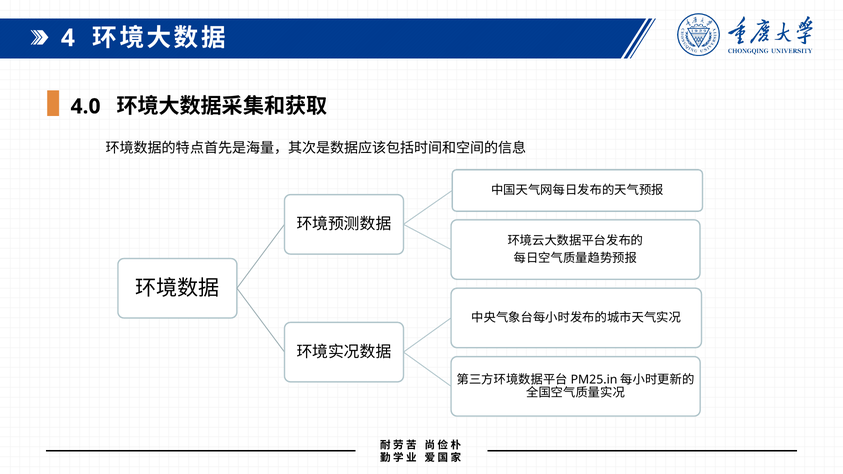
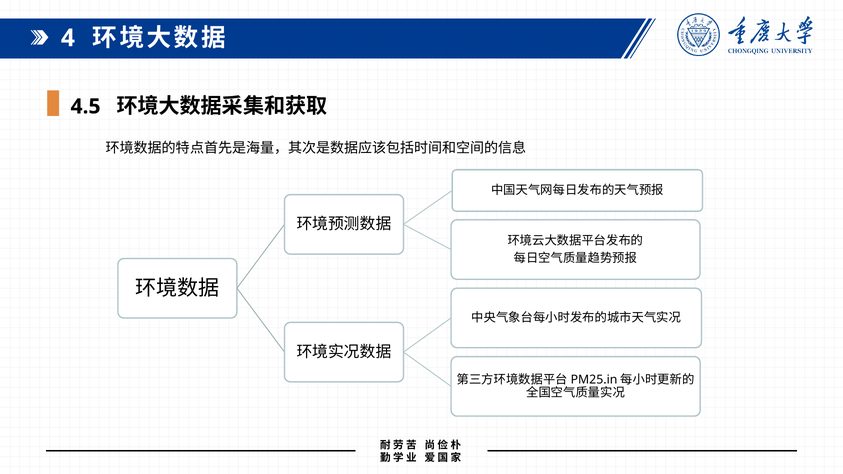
4.0: 4.0 -> 4.5 (86, 106)
